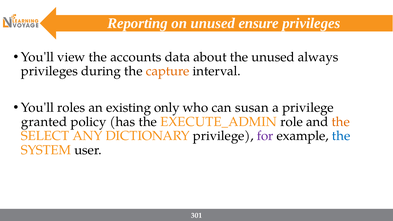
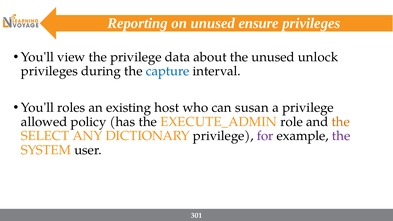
the accounts: accounts -> privilege (136, 57)
always: always -> unlock (318, 57)
capture colour: orange -> blue (168, 71)
only: only -> host (167, 108)
granted: granted -> allowed (44, 122)
the colour: blue -> purple (341, 136)
